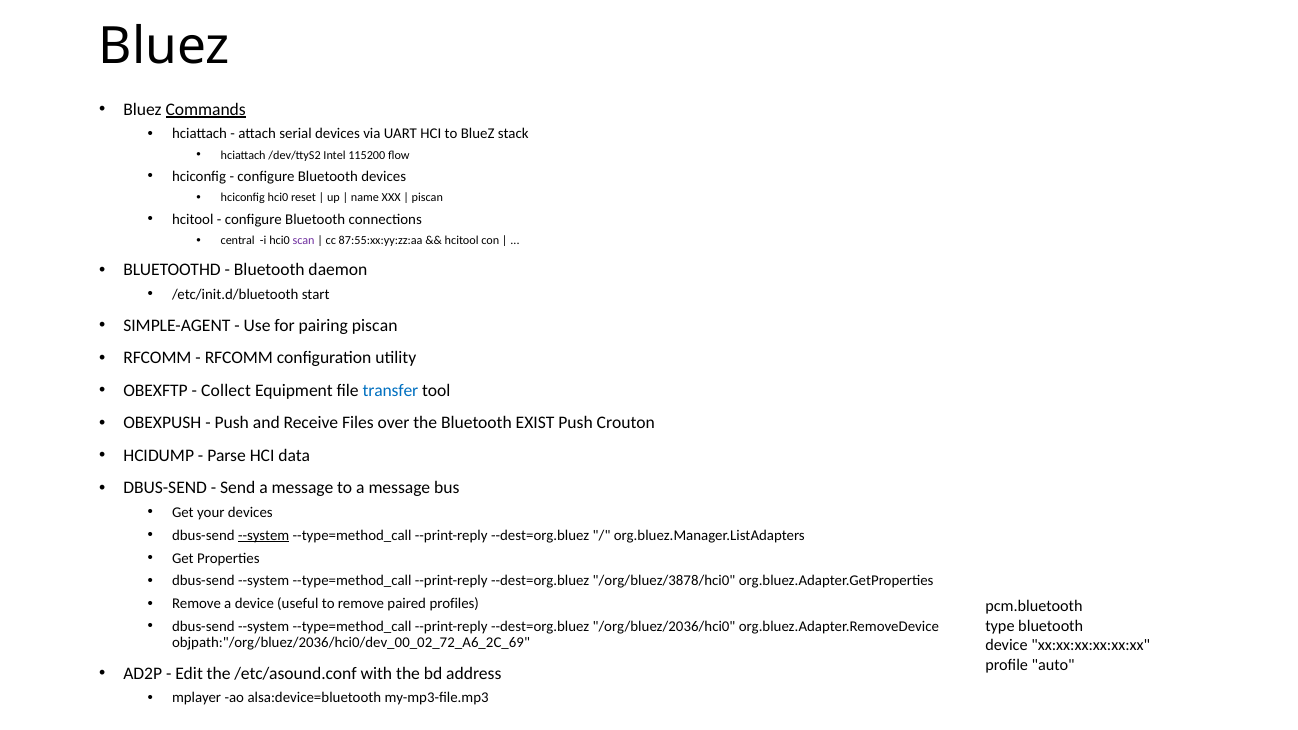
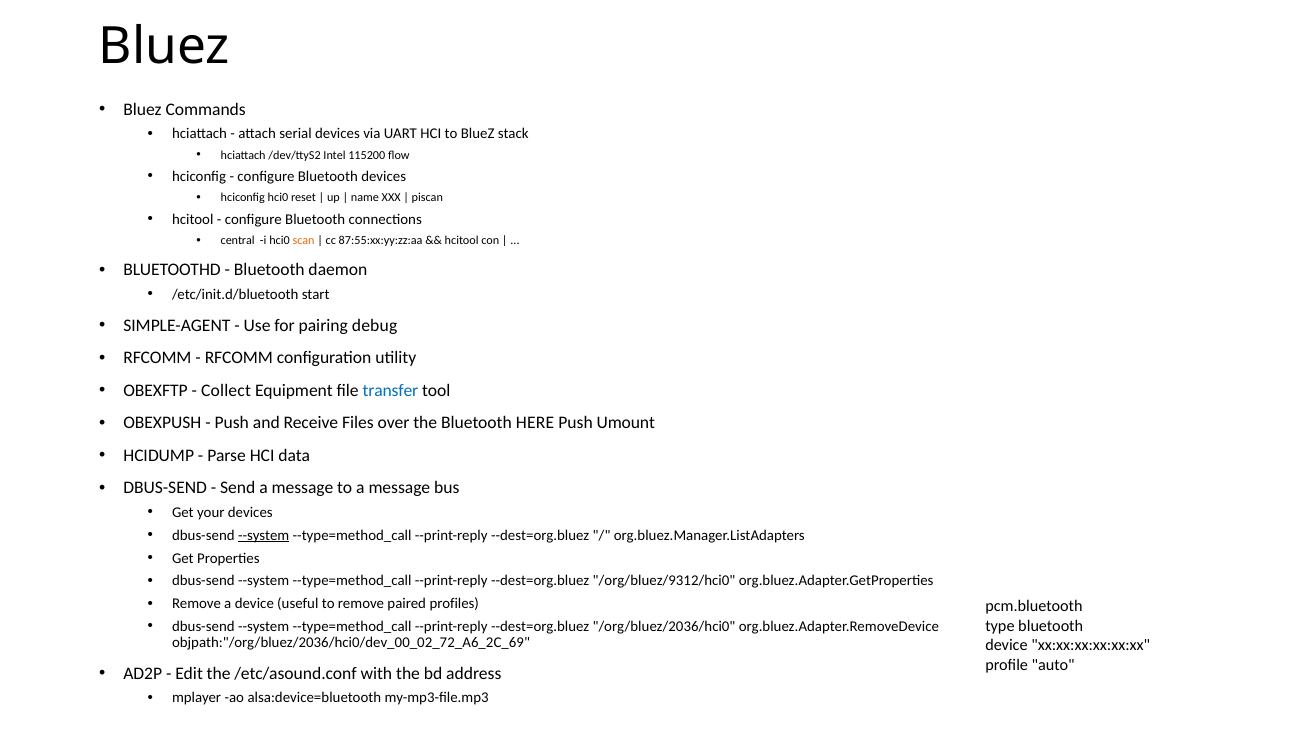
Commands underline: present -> none (206, 109)
scan colour: purple -> orange (304, 241)
pairing piscan: piscan -> debug (375, 326)
EXIST: EXIST -> HERE (535, 423)
Crouton: Crouton -> Umount (626, 423)
/org/bluez/3878/hci0: /org/bluez/3878/hci0 -> /org/bluez/9312/hci0 (664, 581)
